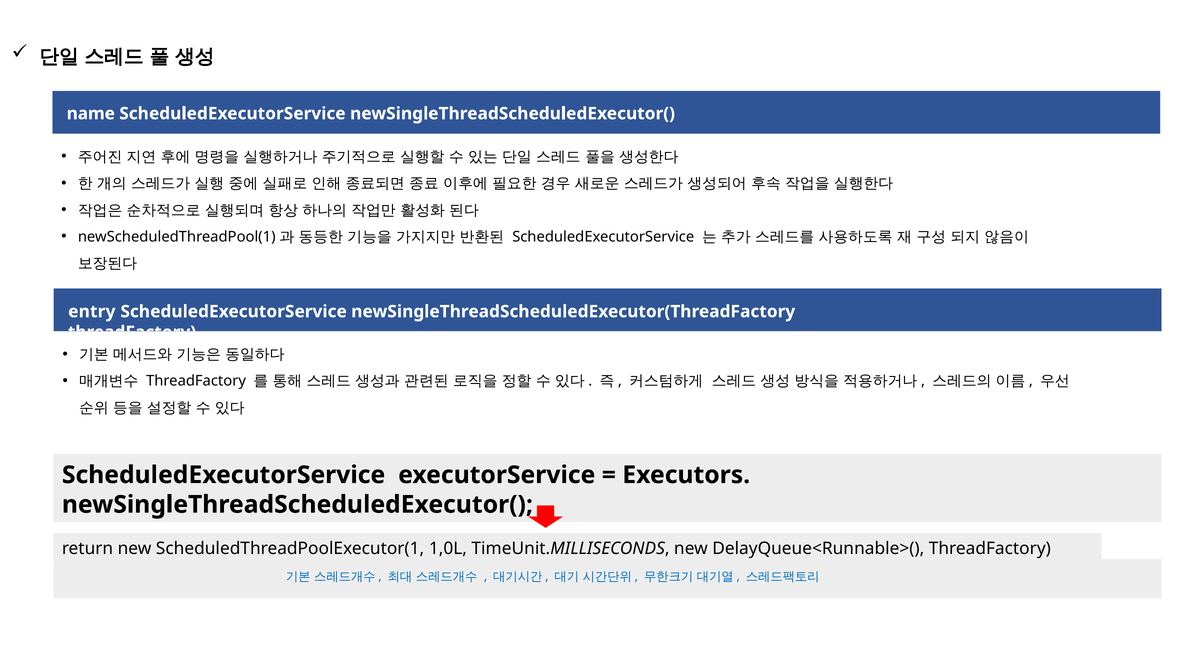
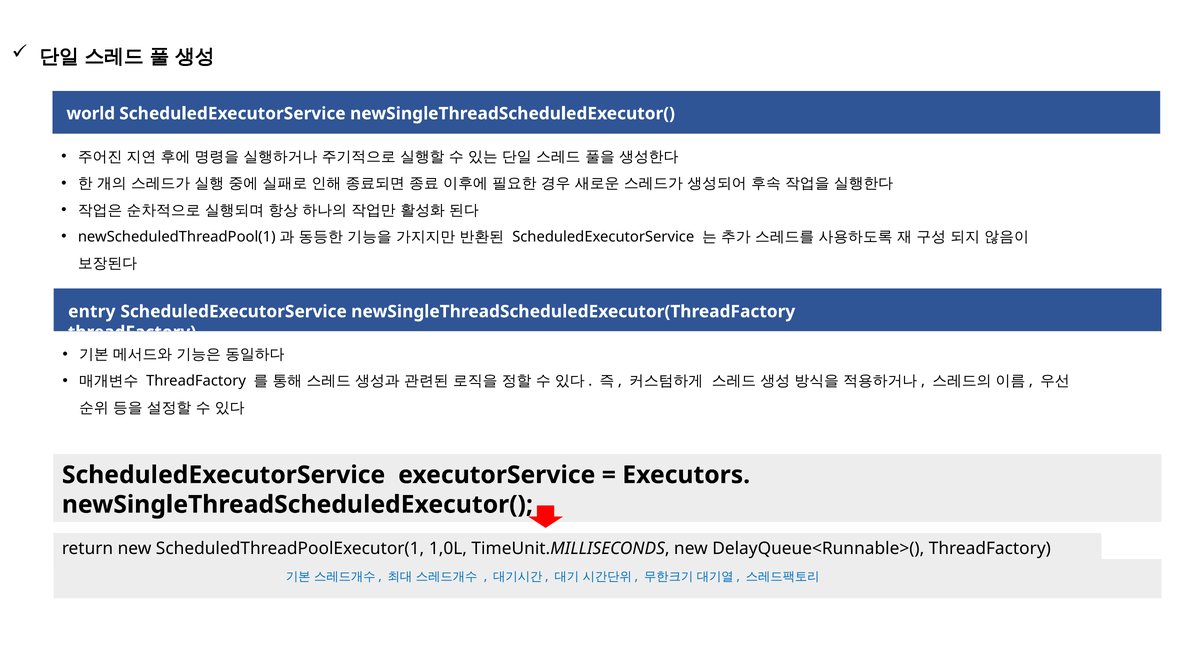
name: name -> world (91, 114)
